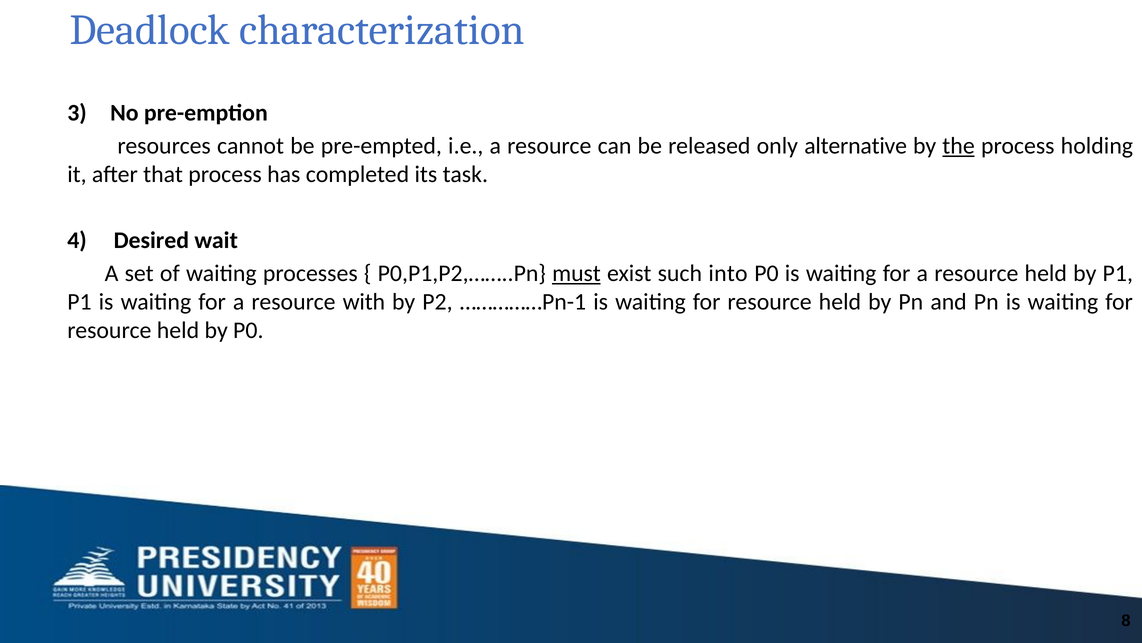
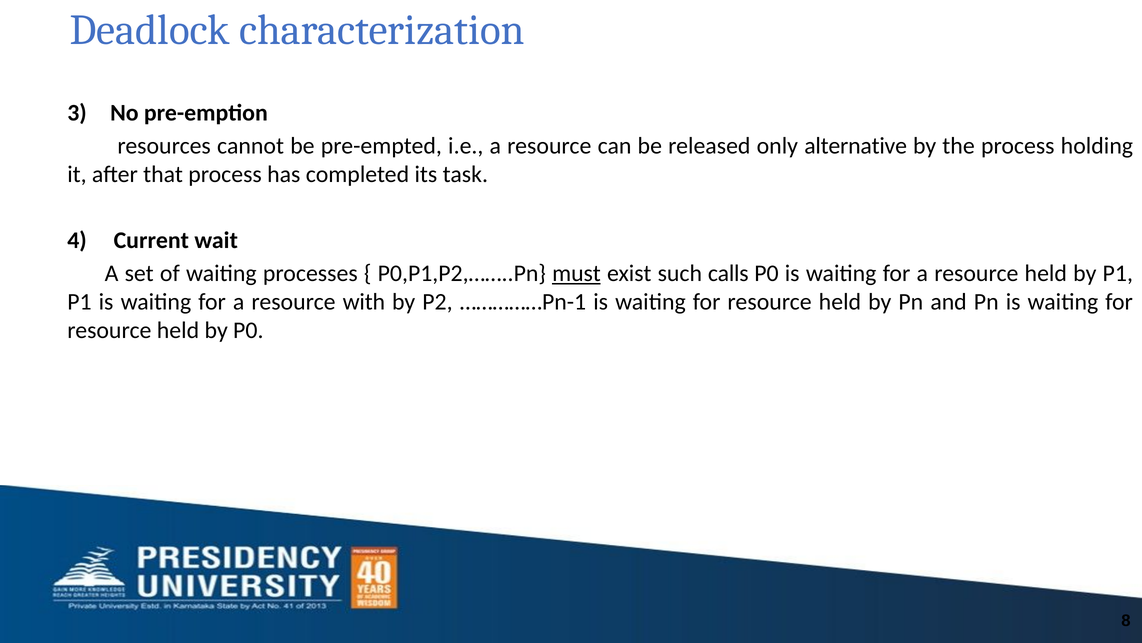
the underline: present -> none (959, 146)
Desired: Desired -> Current (151, 240)
into: into -> calls (728, 273)
